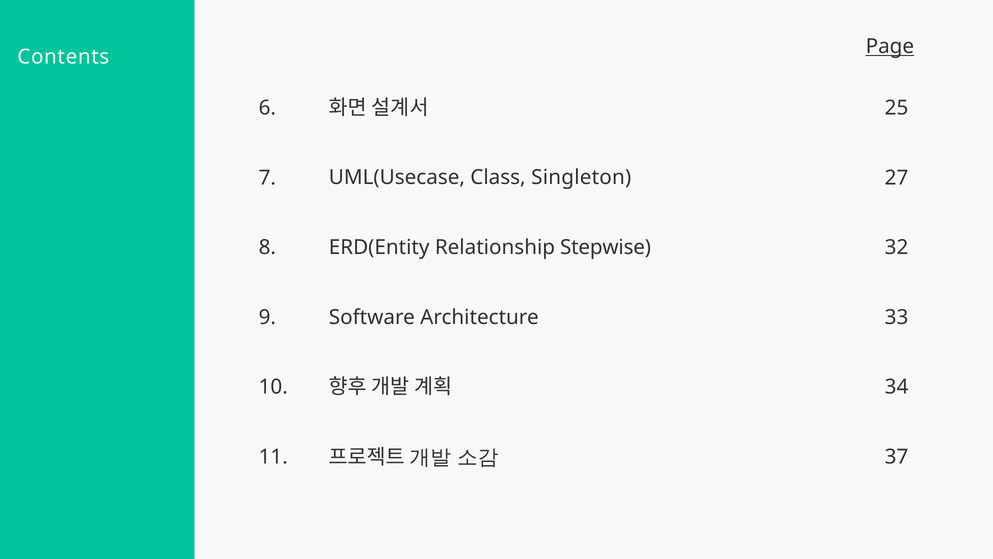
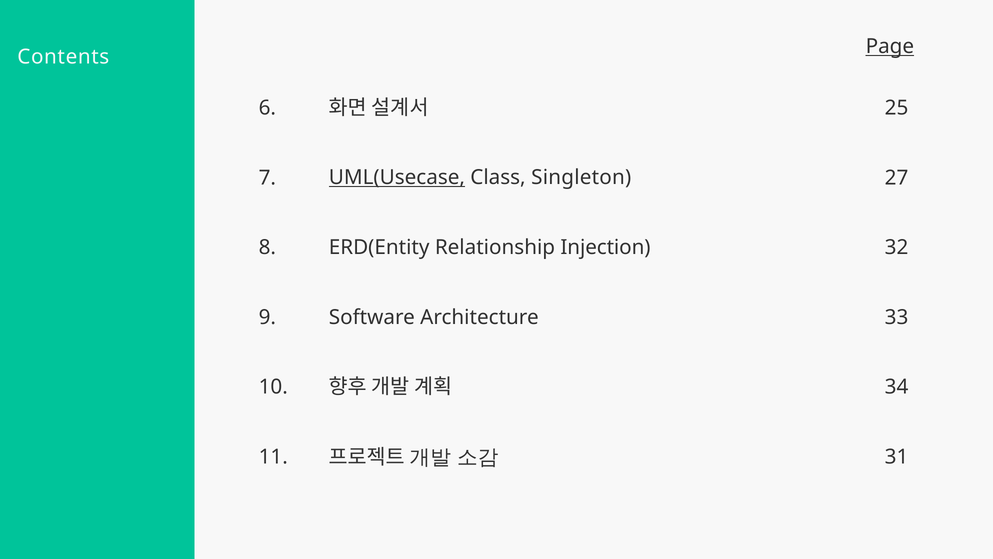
UML(Usecase underline: none -> present (397, 177)
Stepwise: Stepwise -> Injection (605, 247)
37: 37 -> 31 (897, 457)
